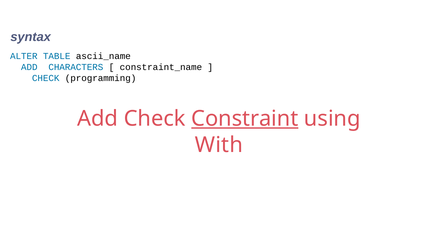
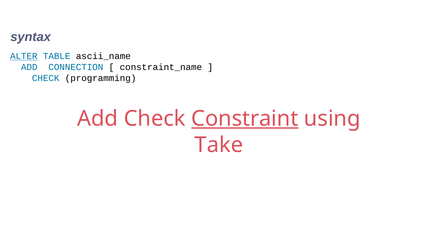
ALTER underline: none -> present (24, 56)
CHARACTERS: CHARACTERS -> CONNECTION (76, 67)
With: With -> Take (219, 145)
